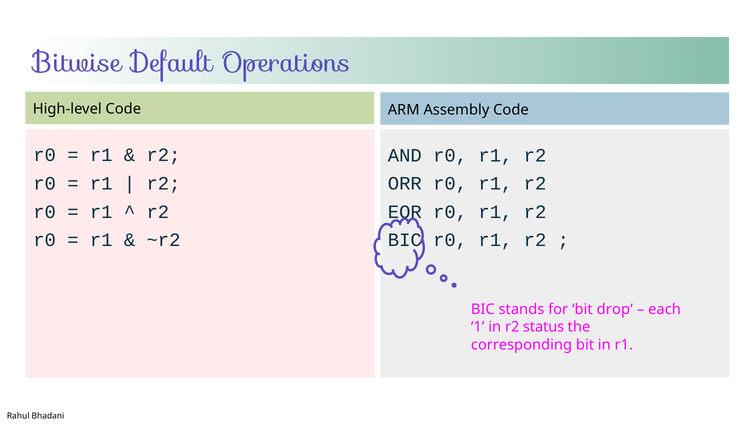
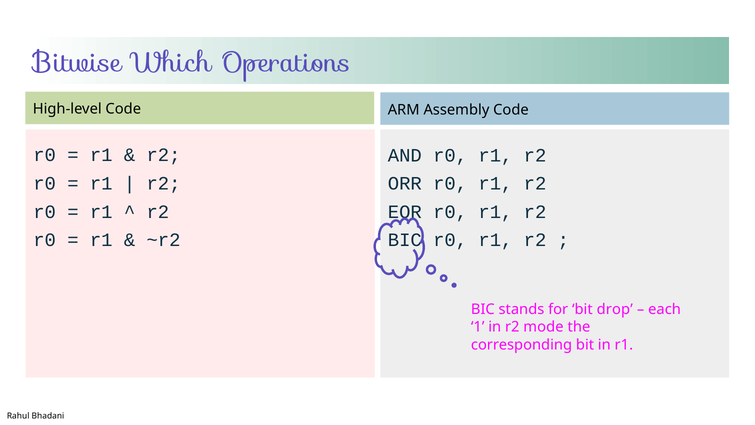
Default: Default -> Which (172, 63)
status: status -> mode (543, 327)
